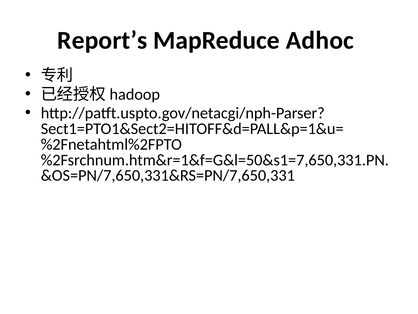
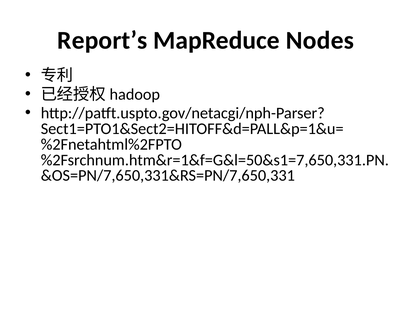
Adhoc: Adhoc -> Nodes (320, 40)
